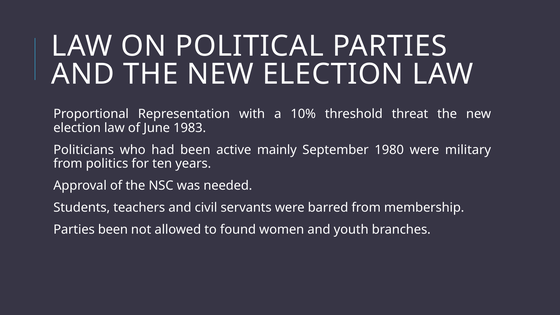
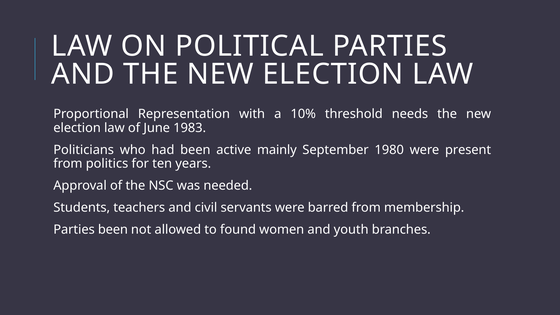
threat: threat -> needs (410, 114)
military: military -> present (468, 150)
